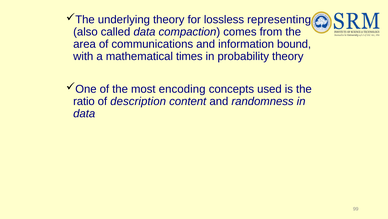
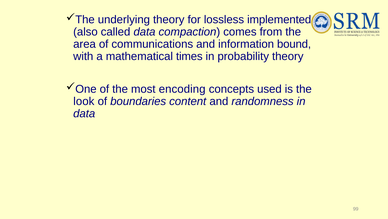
representing: representing -> implemented (279, 20)
ratio: ratio -> look (84, 101)
description: description -> boundaries (138, 101)
